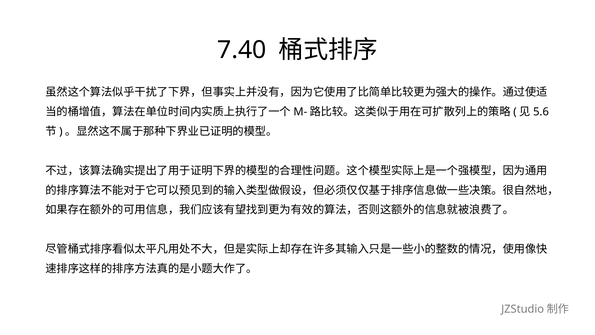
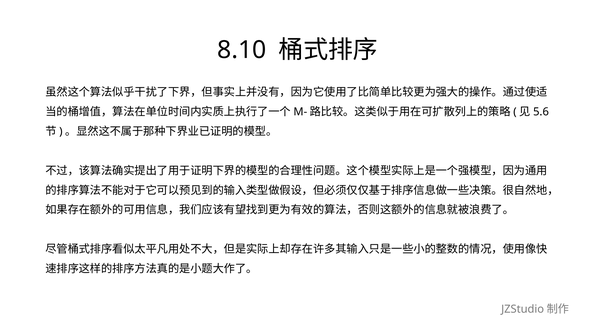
7.40: 7.40 -> 8.10 (242, 50)
